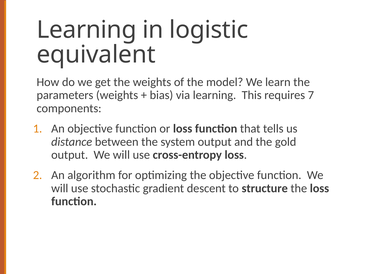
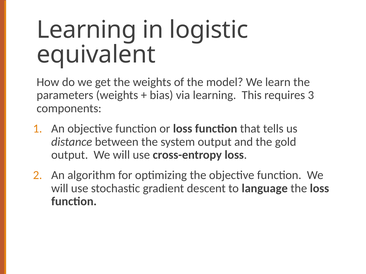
7: 7 -> 3 (311, 95)
structure: structure -> language (265, 189)
